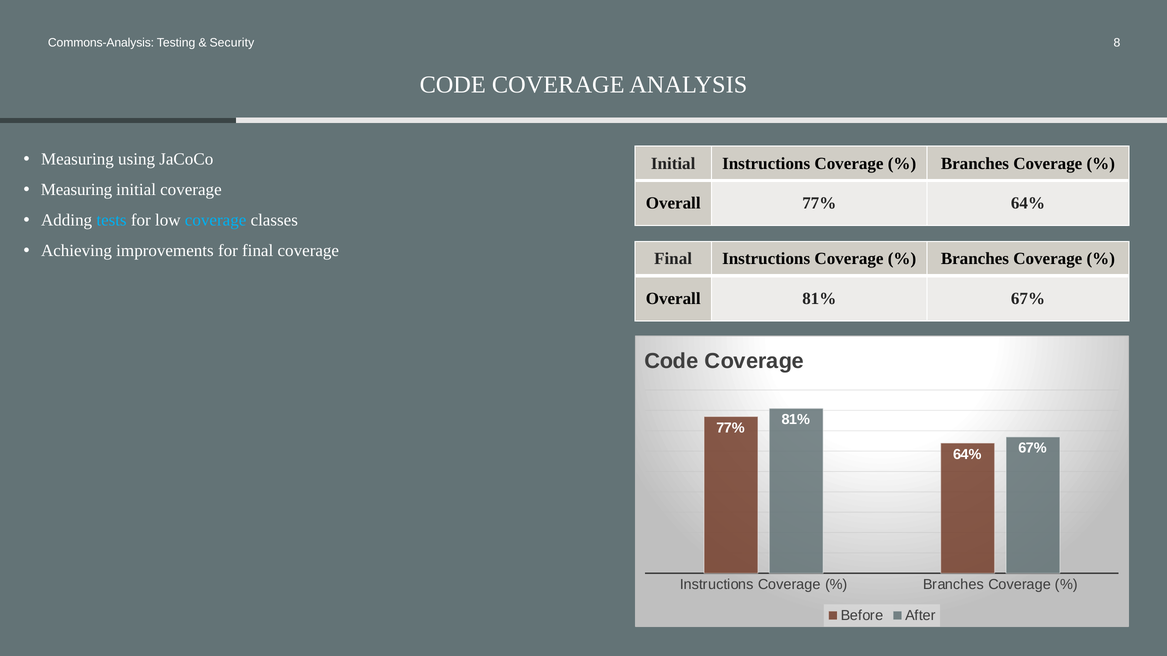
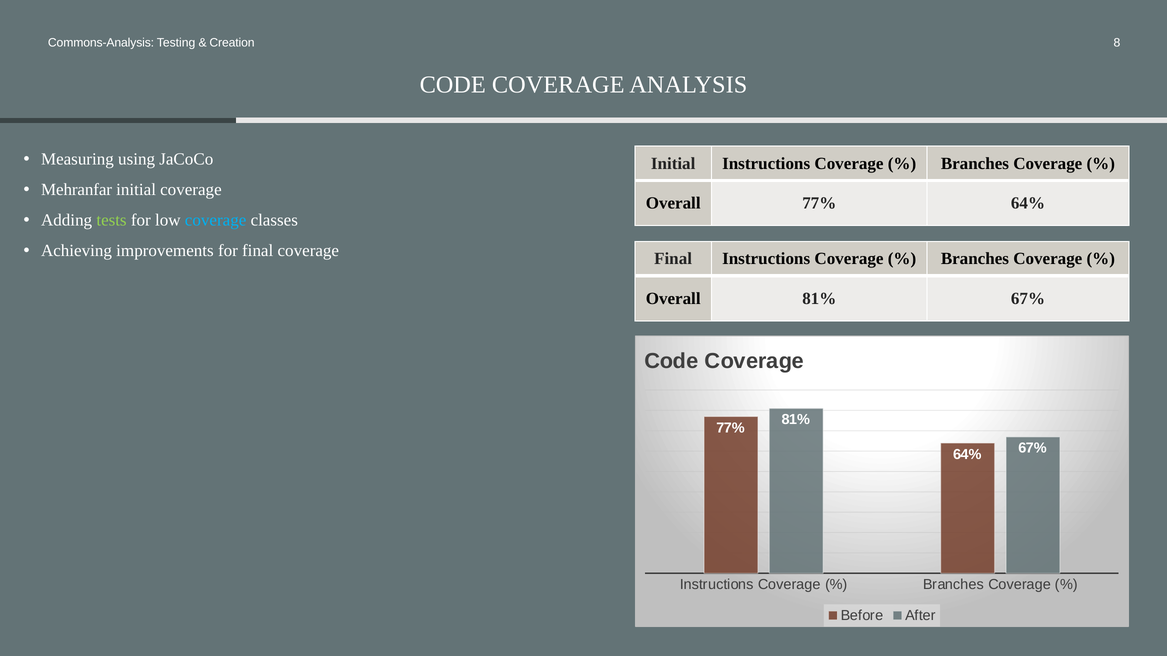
Security: Security -> Creation (232, 43)
Measuring: Measuring -> Mehranfar (77, 190)
tests colour: light blue -> light green (112, 220)
